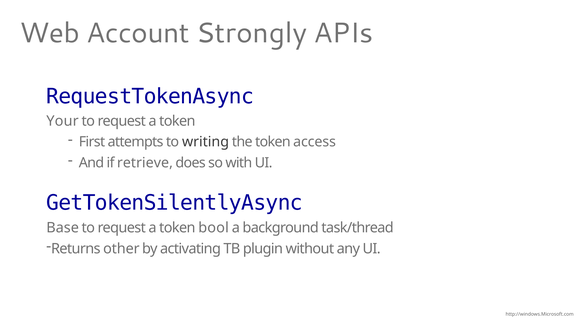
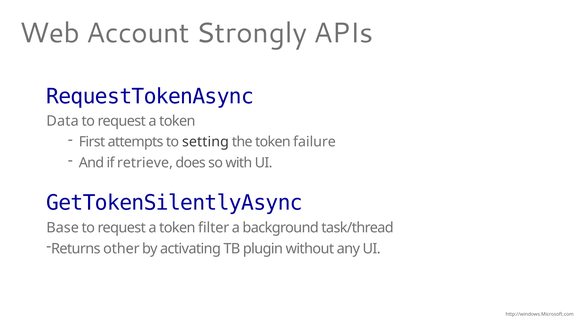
Your: Your -> Data (63, 121)
writing: writing -> setting (205, 142)
access: access -> failure (314, 142)
bool: bool -> filter (214, 228)
